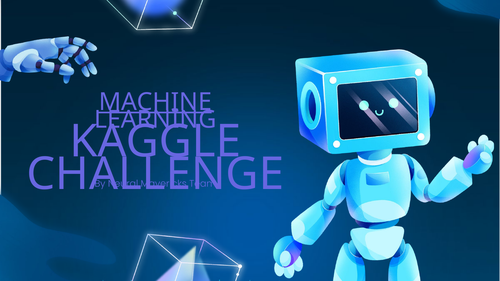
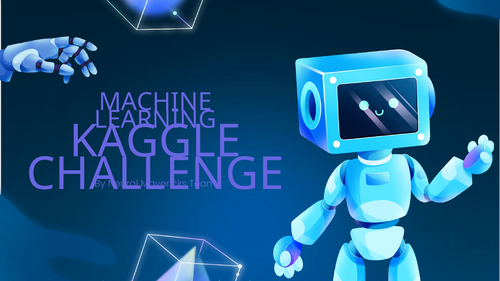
MACHINE underline: present -> none (155, 102)
